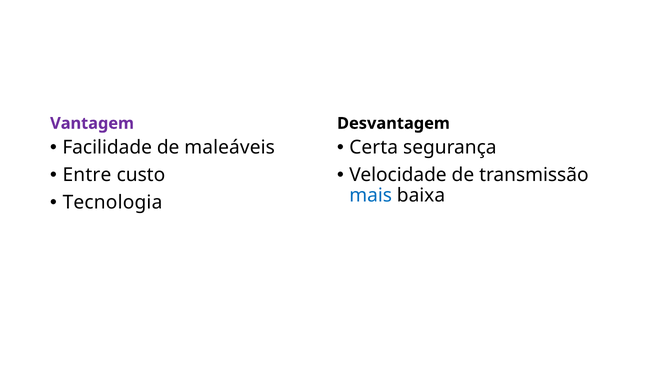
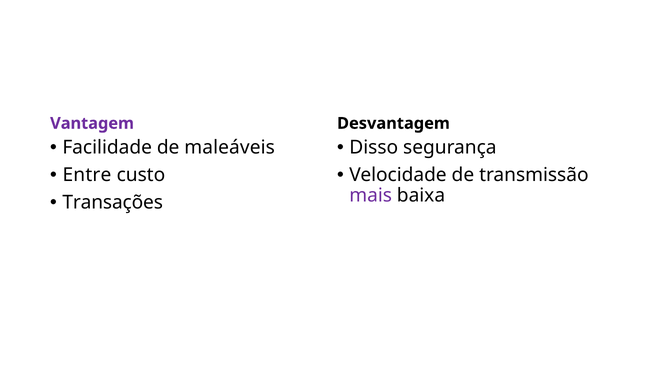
Certa: Certa -> Disso (374, 147)
mais colour: blue -> purple (371, 196)
Tecnologia: Tecnologia -> Transações (113, 202)
